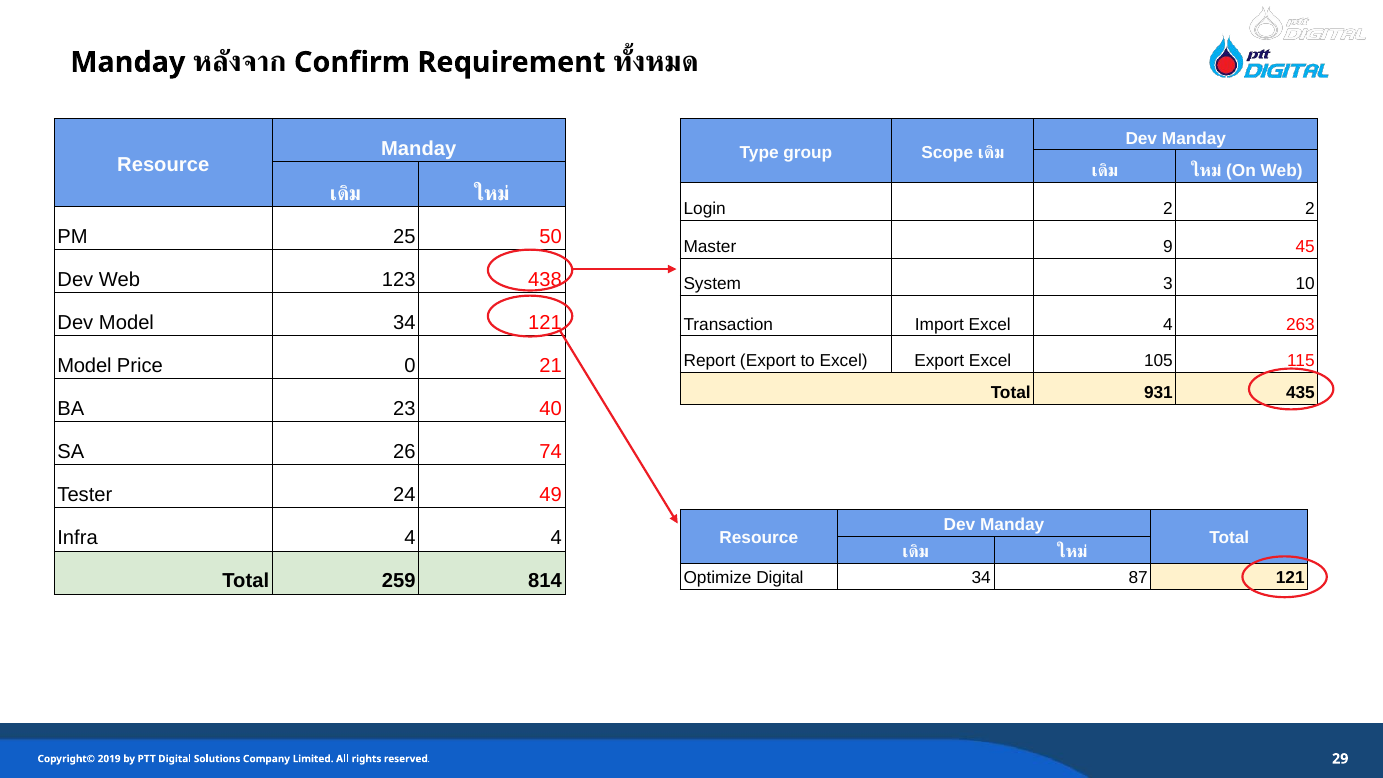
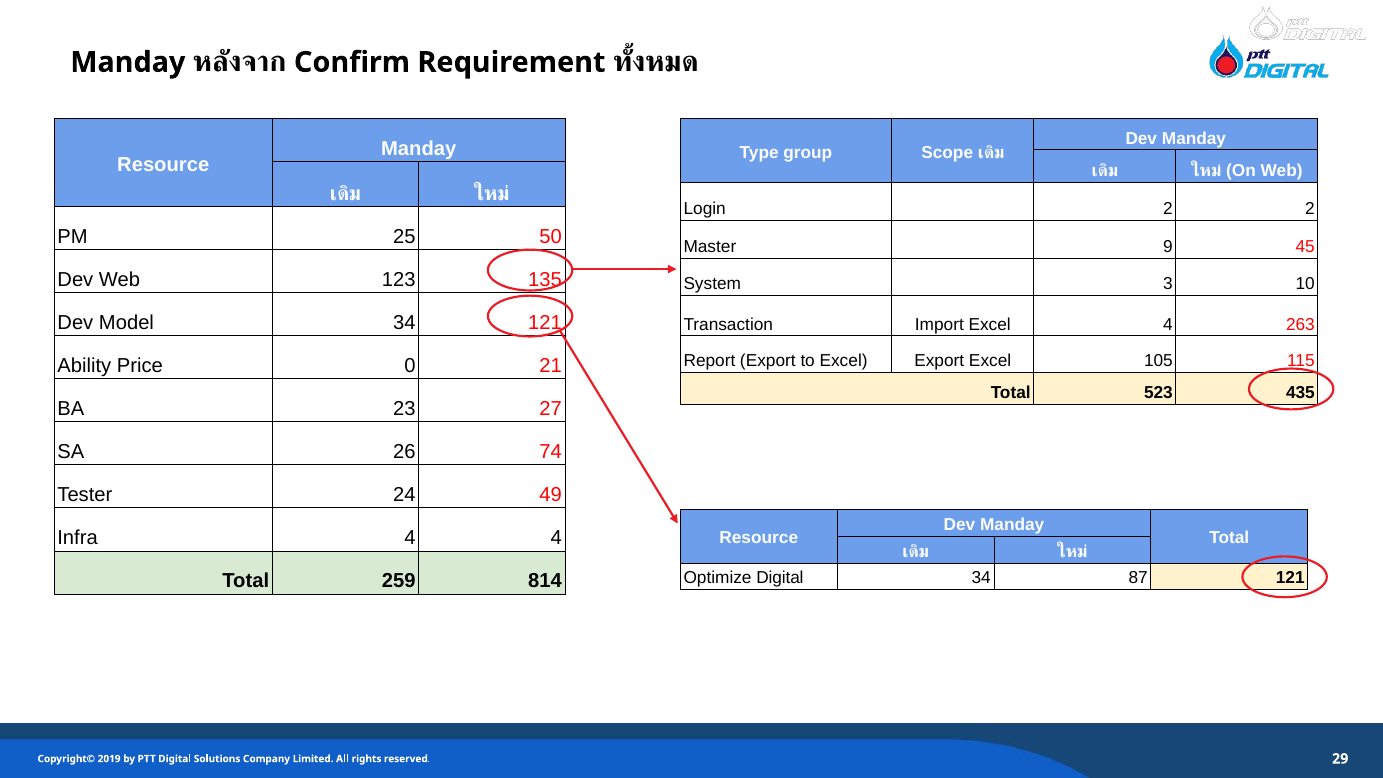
438: 438 -> 135 (545, 280)
Model: Model -> Ability (84, 366)
931: 931 -> 523 (1158, 392)
40: 40 -> 27 (551, 409)
